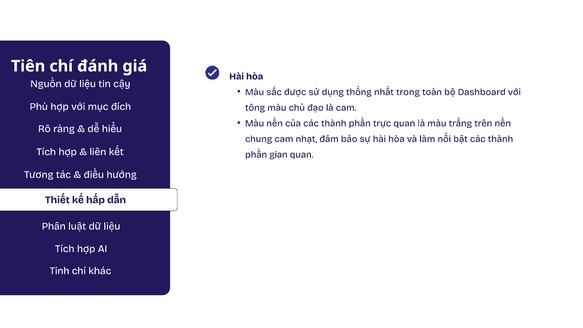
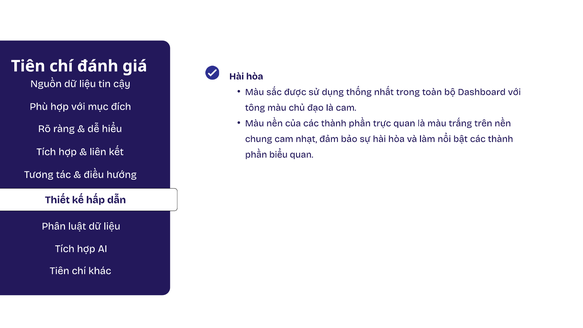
gian: gian -> biểu (278, 155)
Tinh: Tinh -> Tiên (59, 271)
